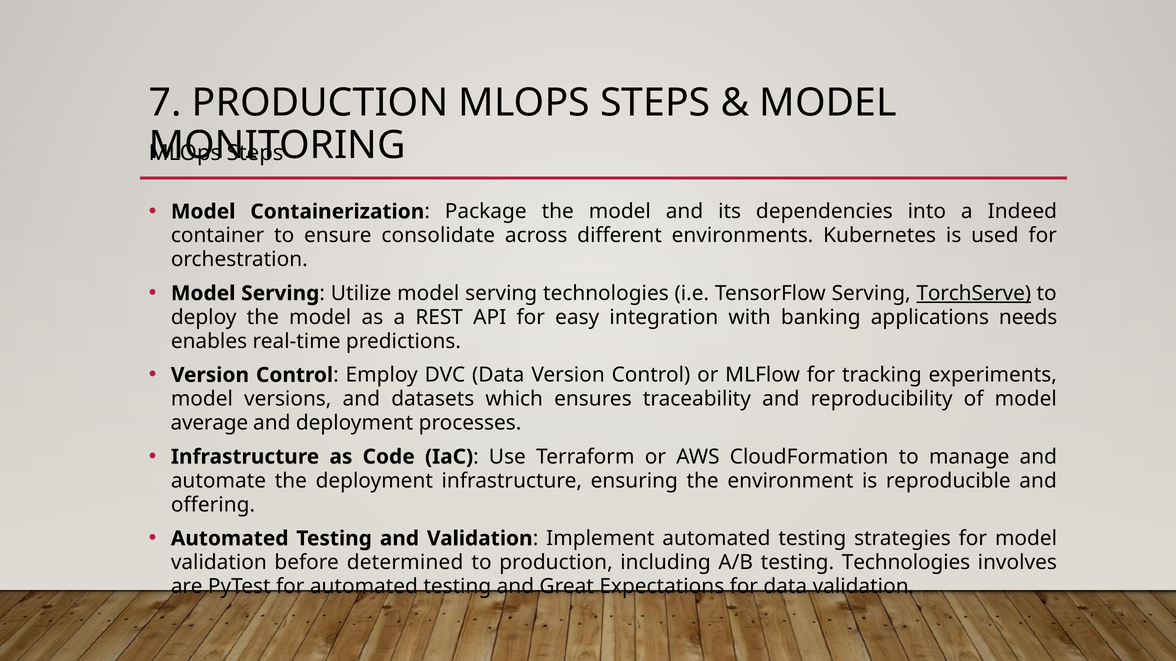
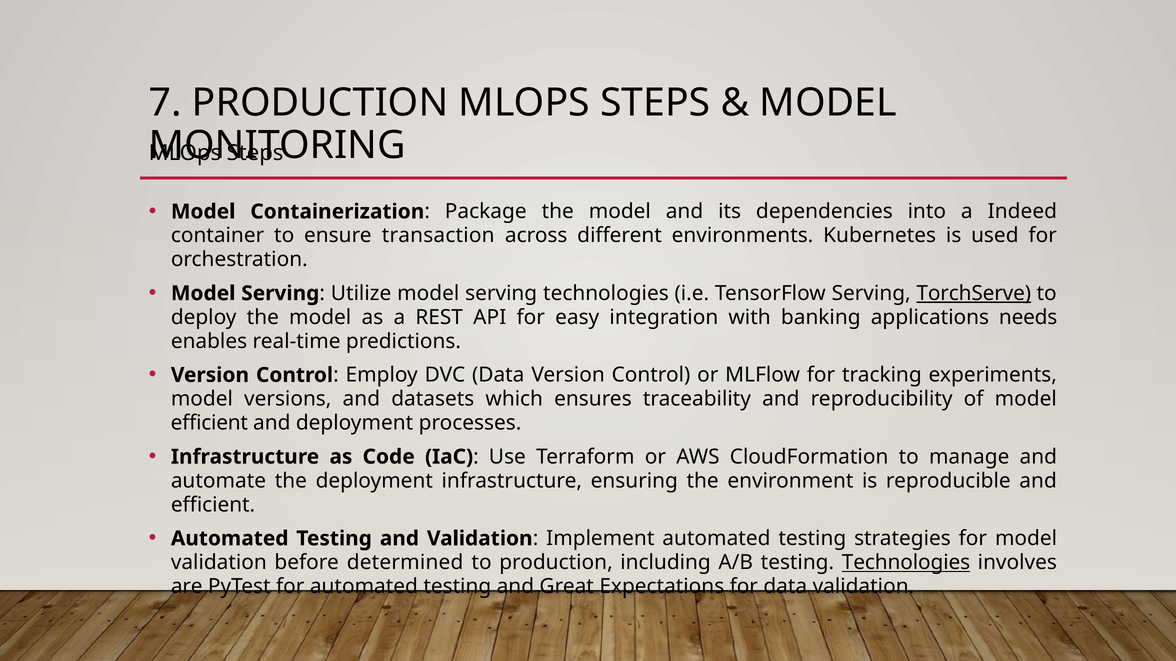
consolidate: consolidate -> transaction (438, 236)
average: average -> efficient (209, 423)
offering: offering -> efficient (213, 505)
Technologies underline: none -> present (906, 563)
